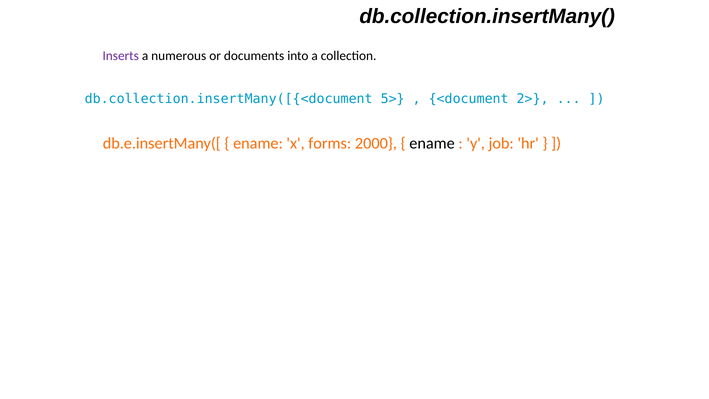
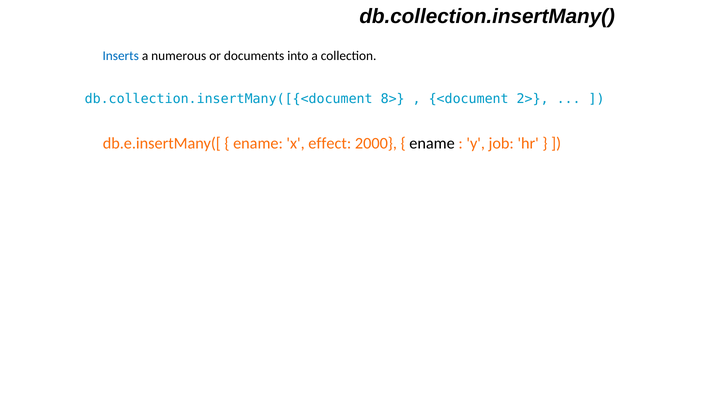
Inserts colour: purple -> blue (121, 56)
5>: 5> -> 8> (393, 99)
forms: forms -> effect (330, 143)
